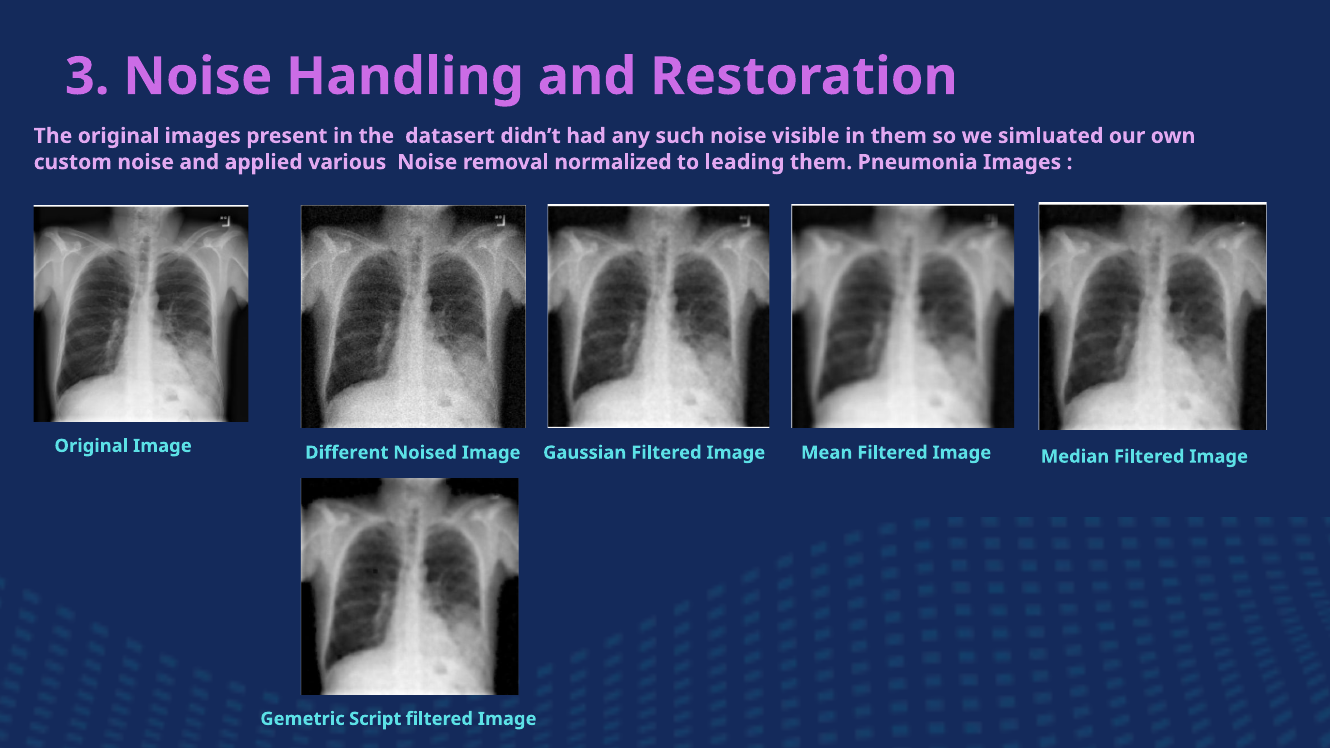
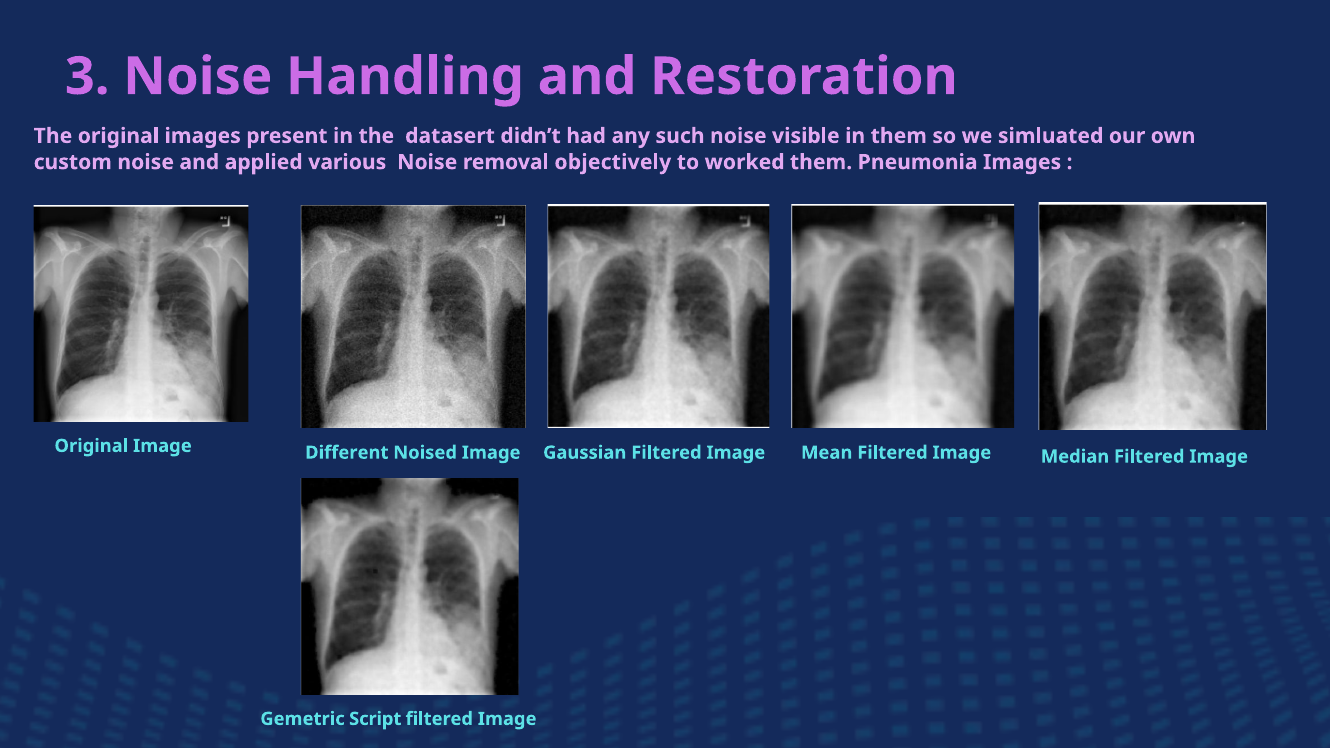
normalized: normalized -> objectively (613, 162)
leading: leading -> worked (745, 162)
